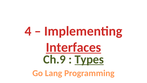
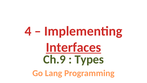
Types underline: present -> none (89, 59)
